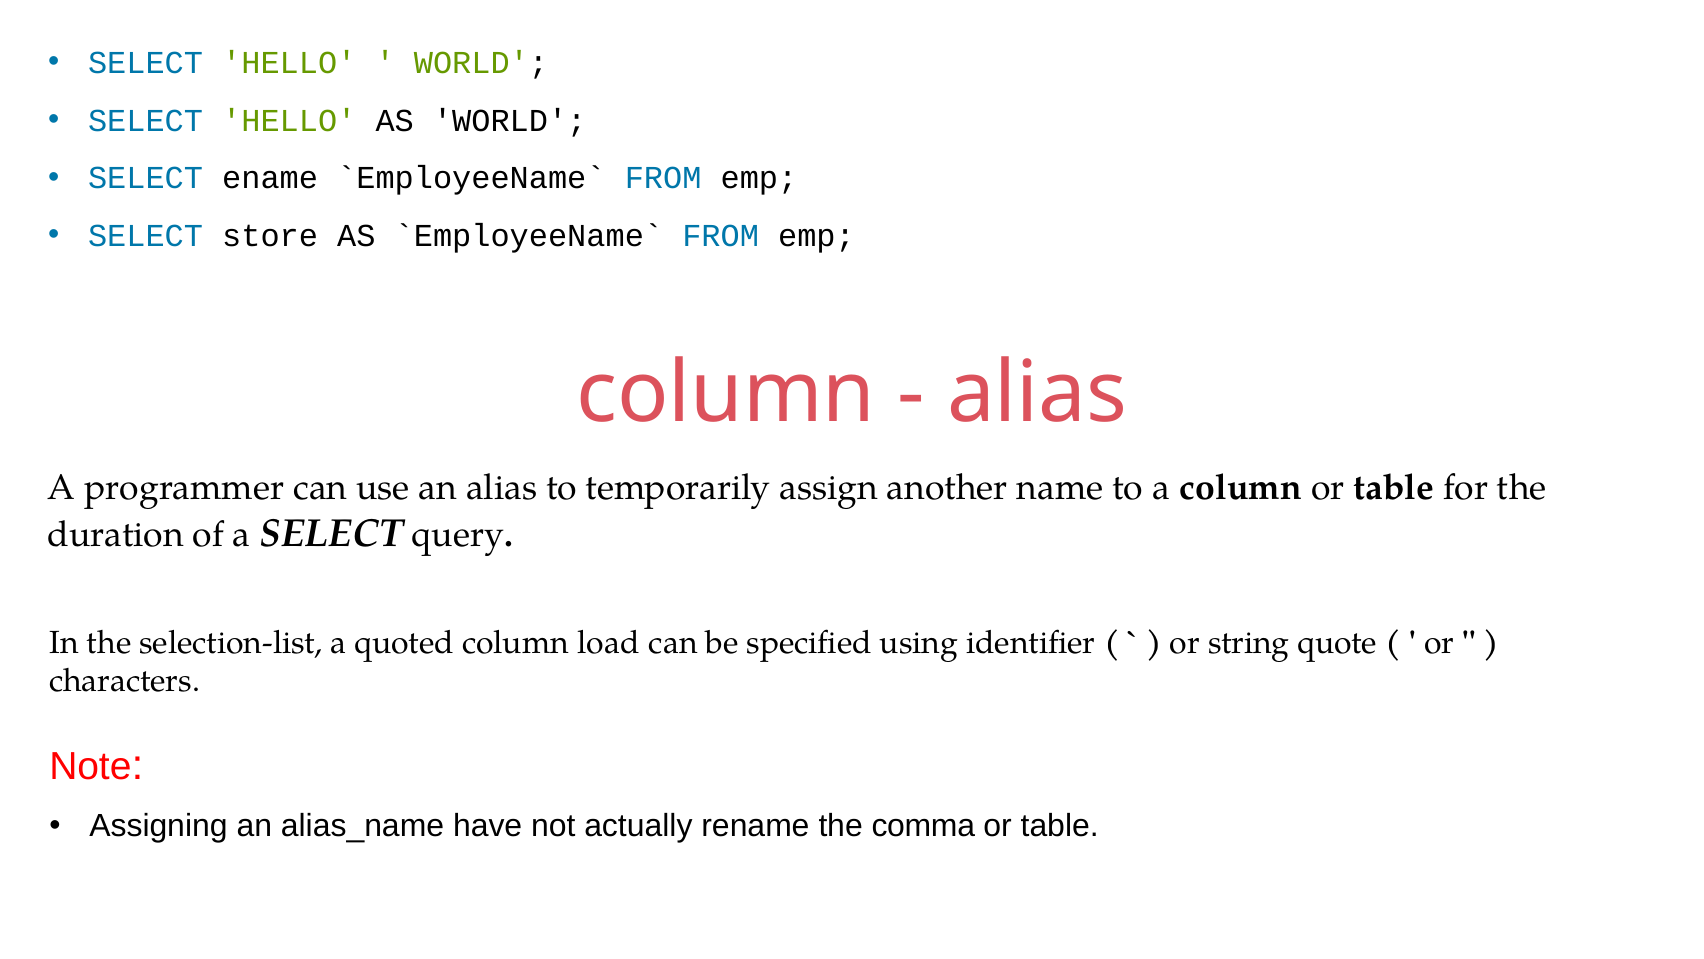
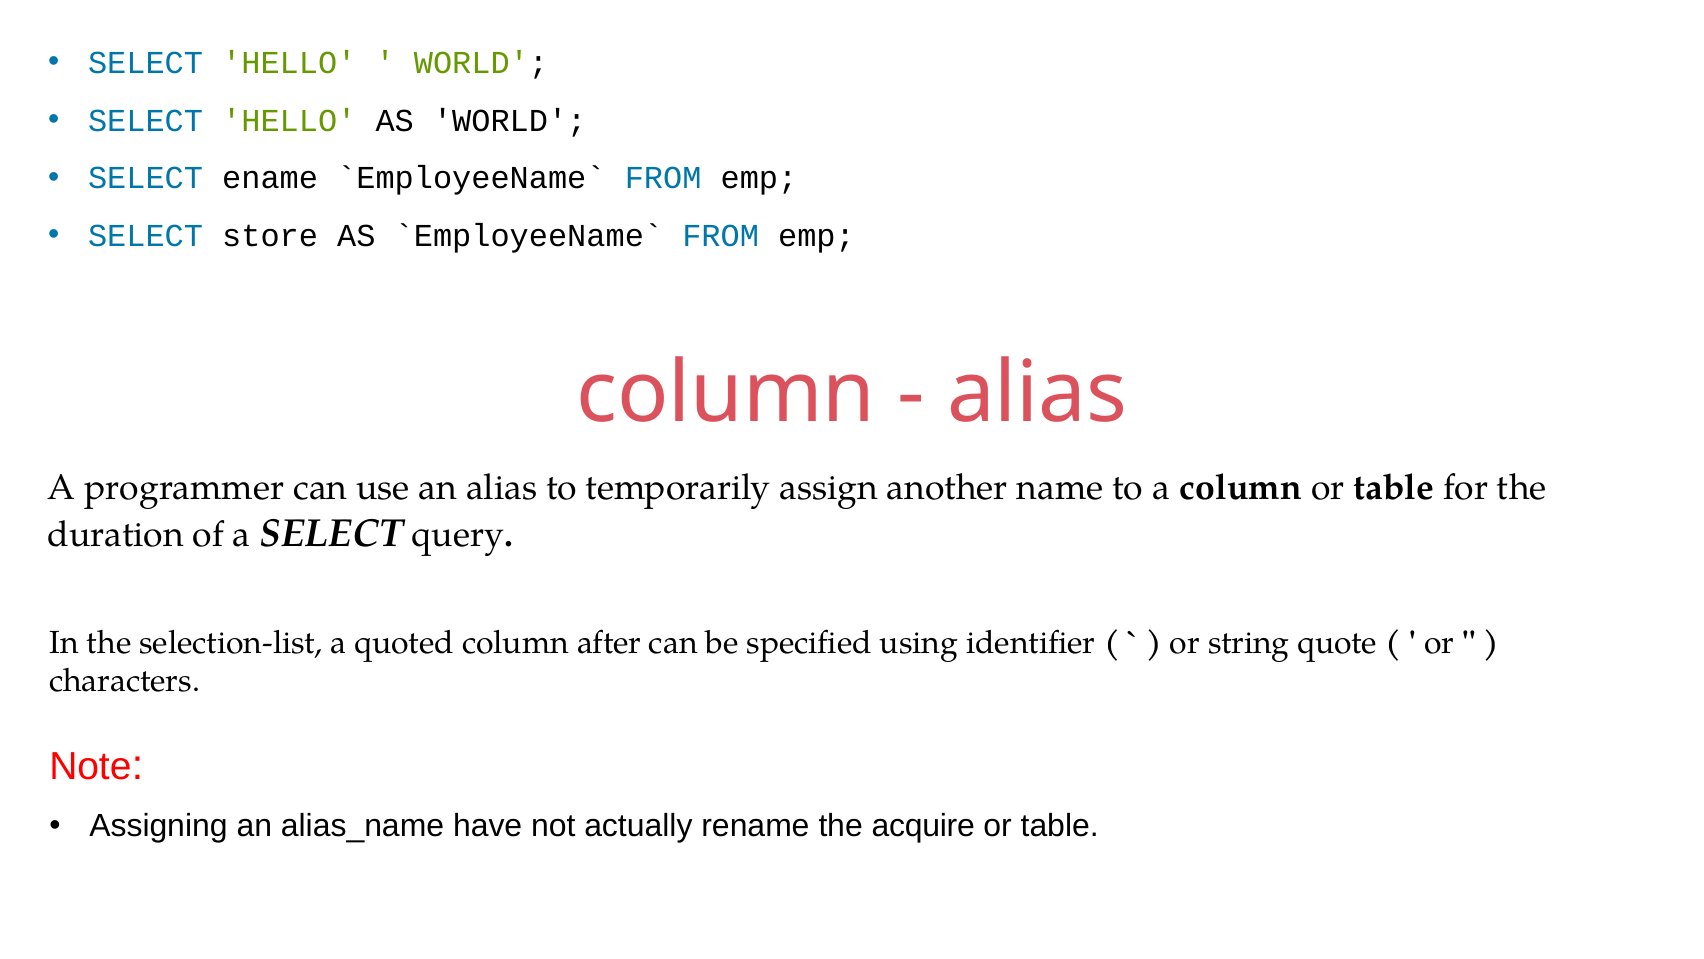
load: load -> after (609, 643)
comma: comma -> acquire (923, 826)
